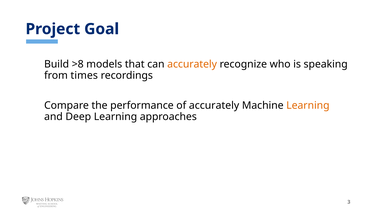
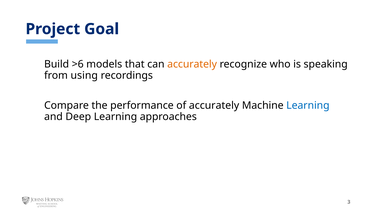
>8: >8 -> >6 (78, 64)
times: times -> using (84, 75)
Learning colour: orange -> blue (308, 105)
